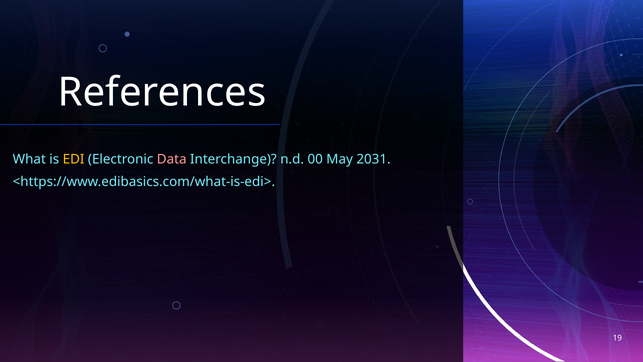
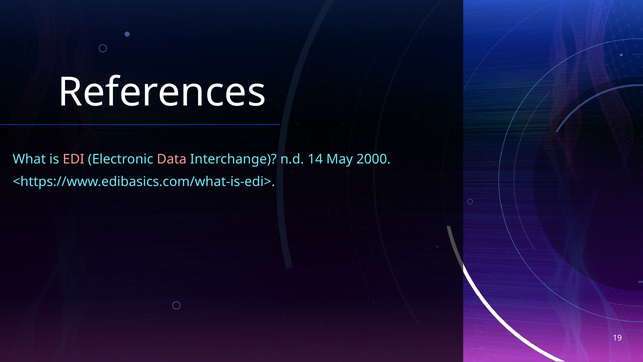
EDI colour: yellow -> pink (74, 159)
00: 00 -> 14 (315, 159)
2031: 2031 -> 2000 (374, 159)
